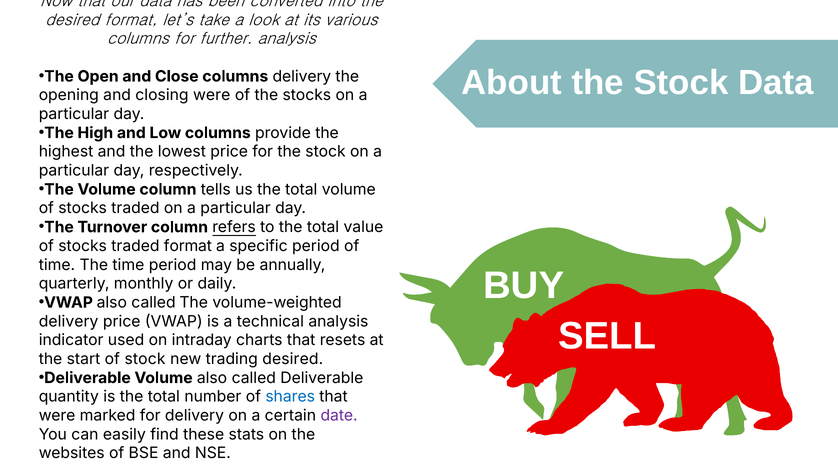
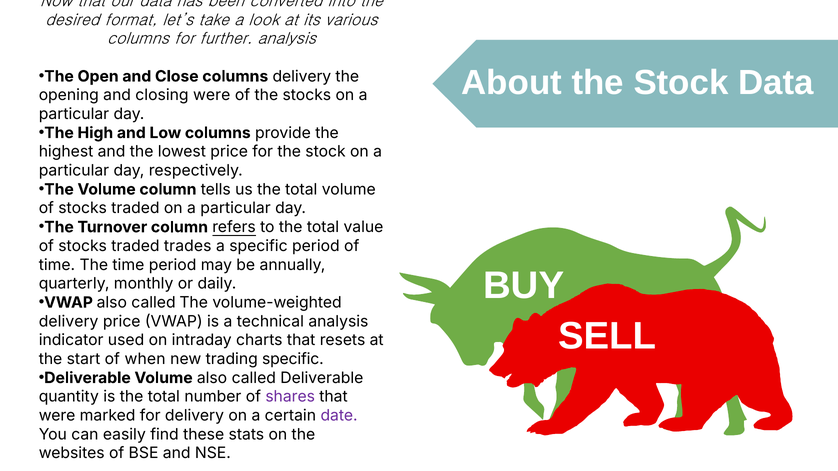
traded format: format -> trades (188, 246)
of stock: stock -> when (145, 359)
trading desired: desired -> specific (293, 359)
shares colour: blue -> purple (290, 397)
